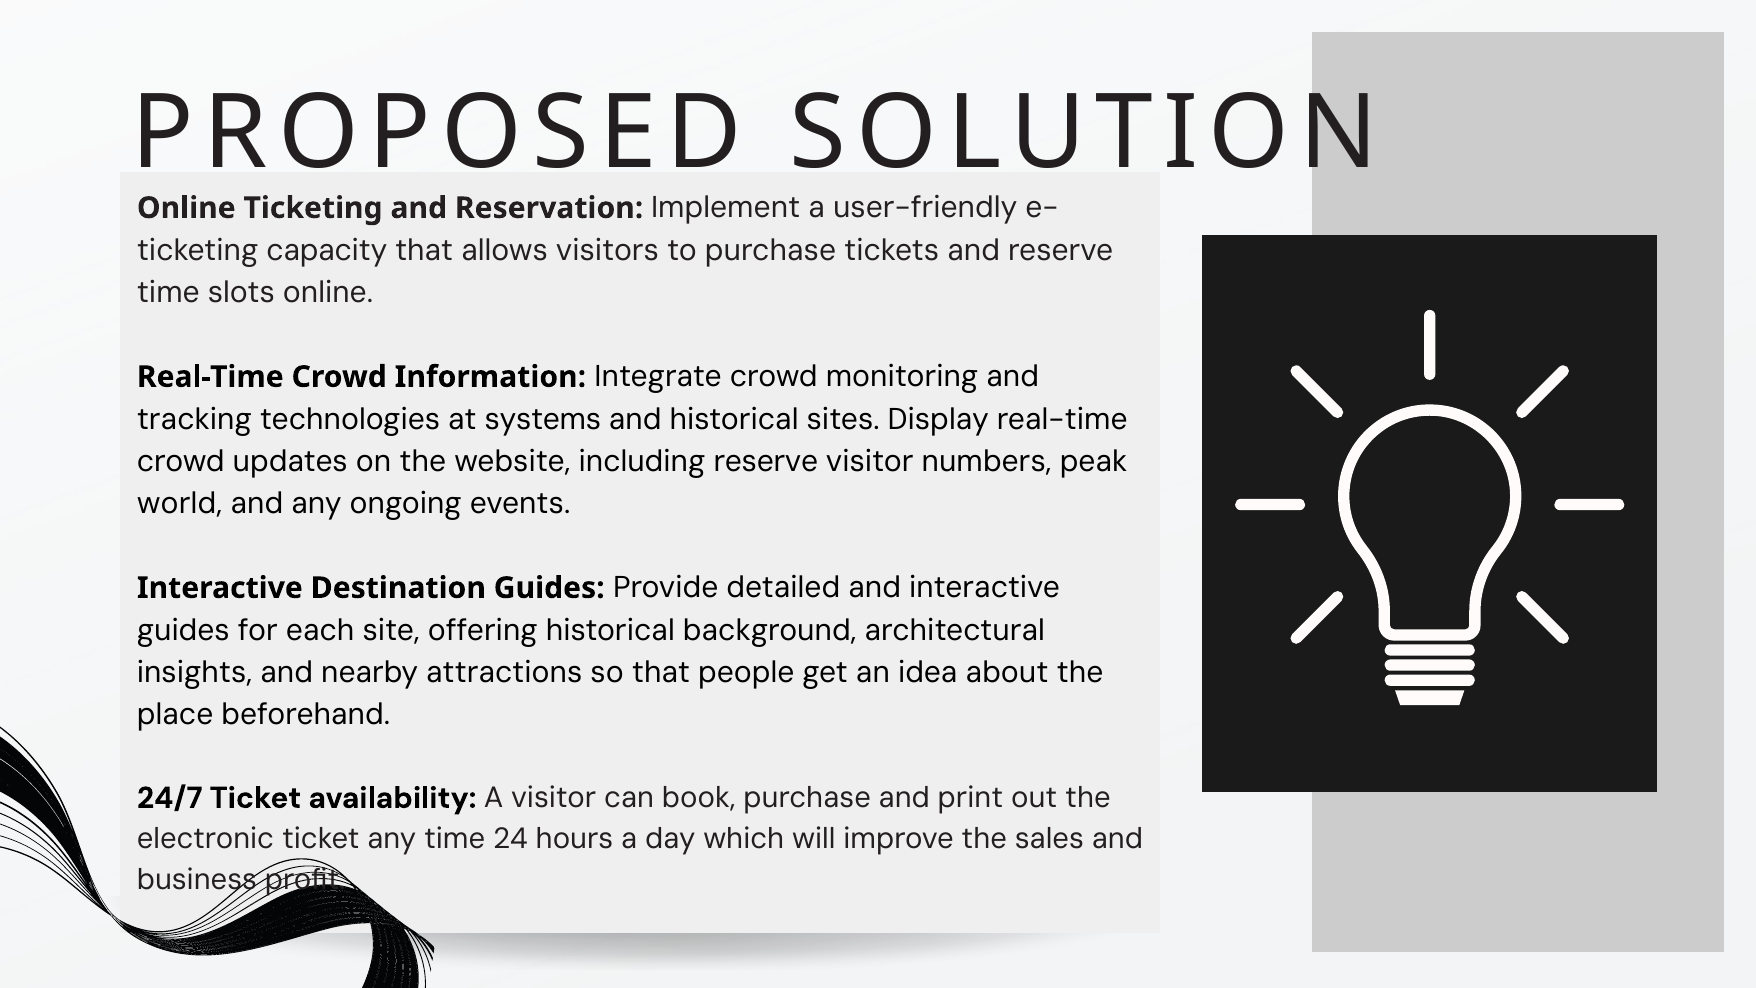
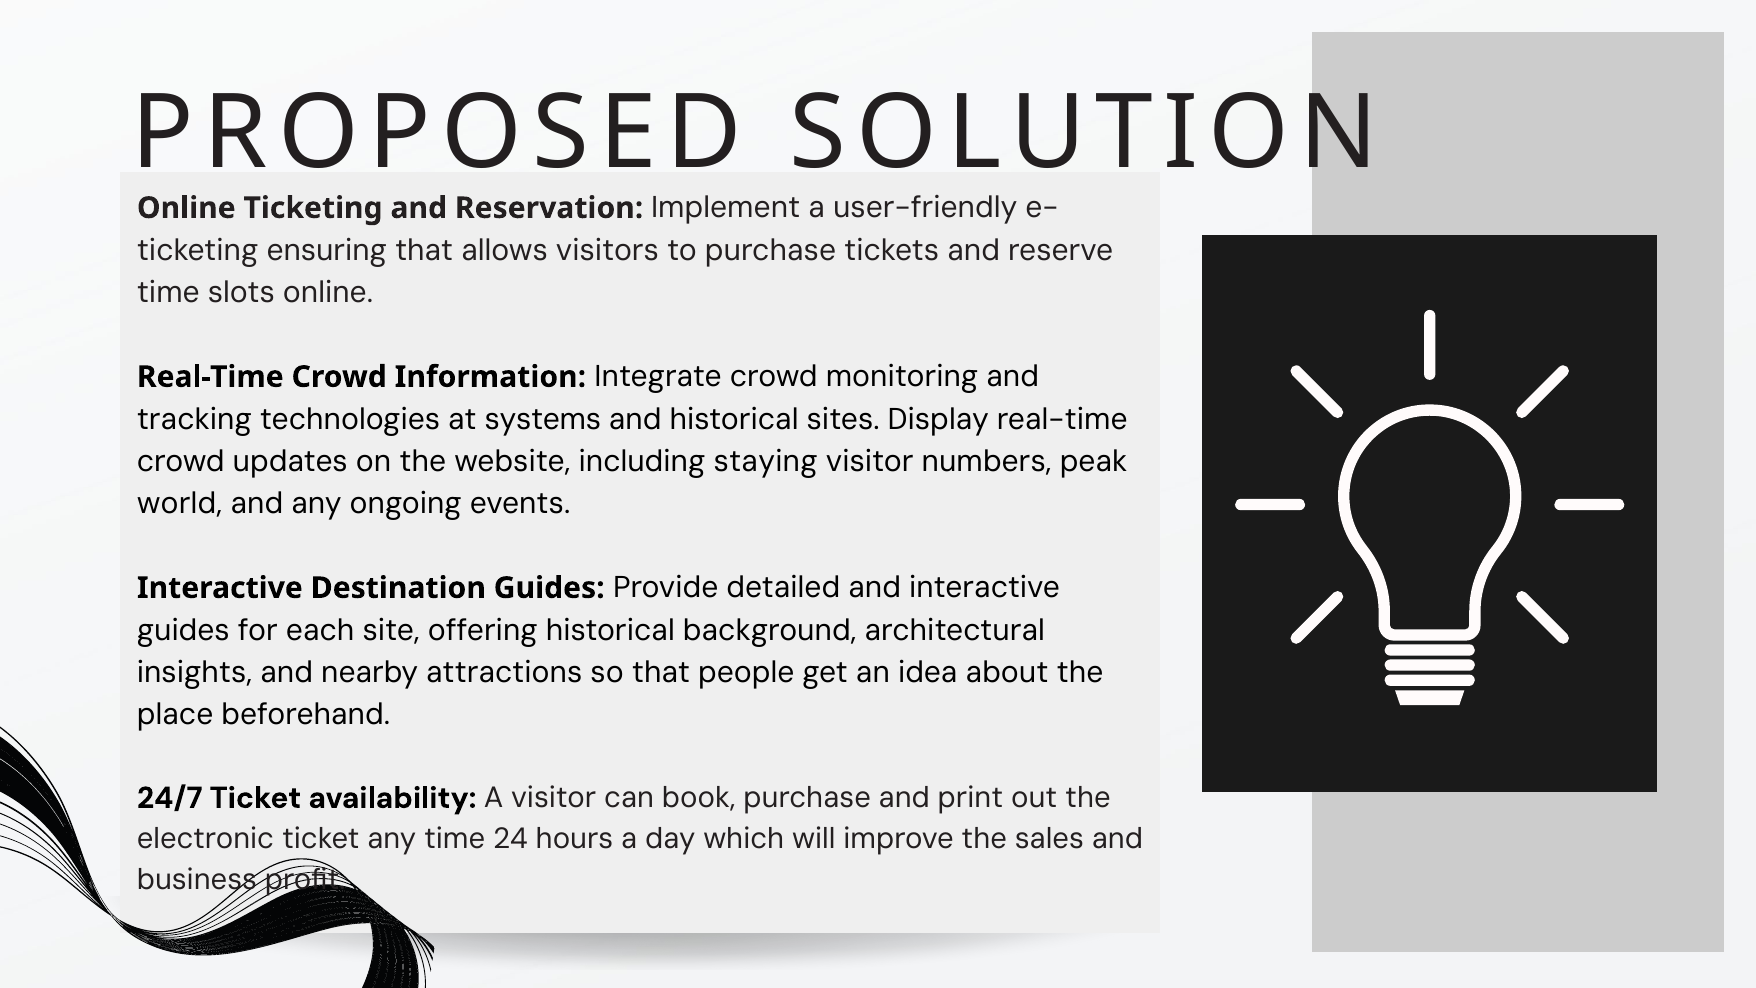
capacity: capacity -> ensuring (327, 250)
including reserve: reserve -> staying (766, 461)
